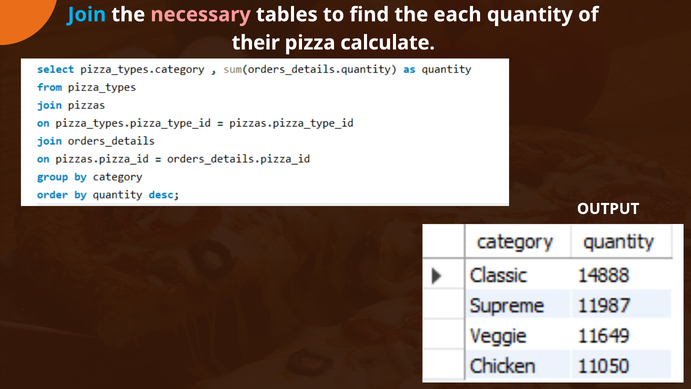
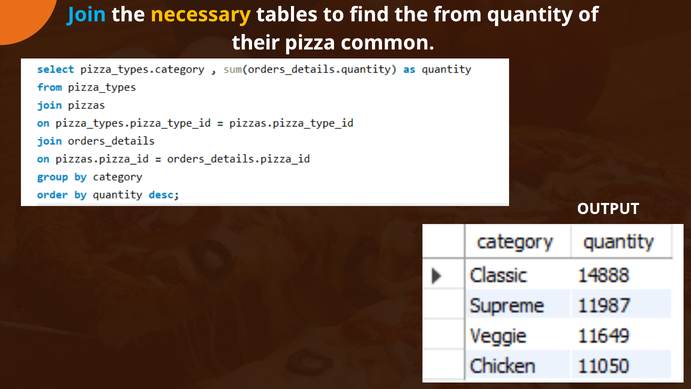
necessary colour: pink -> yellow (201, 15)
each: each -> from (458, 15)
calculate: calculate -> common (388, 43)
